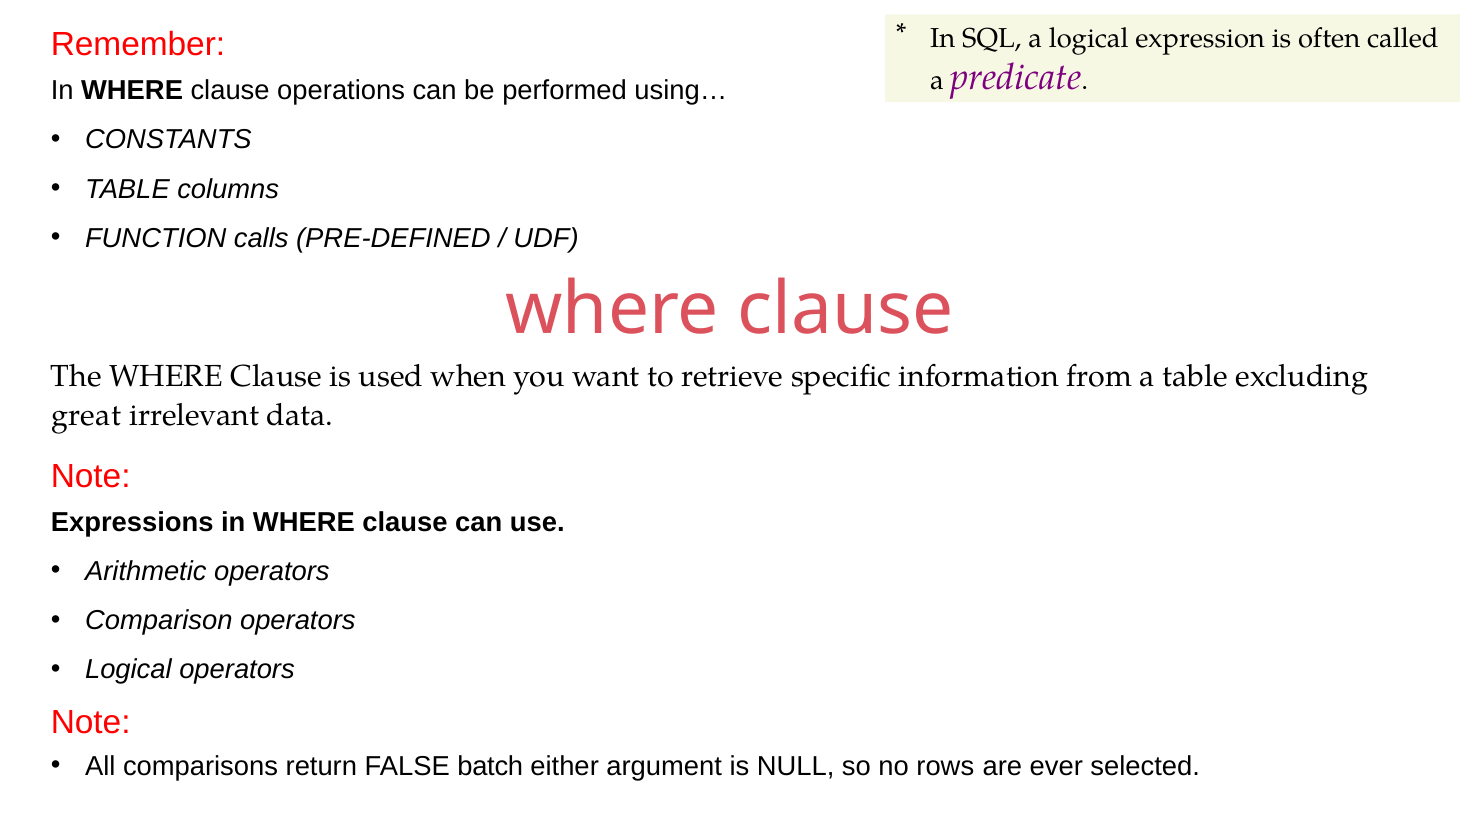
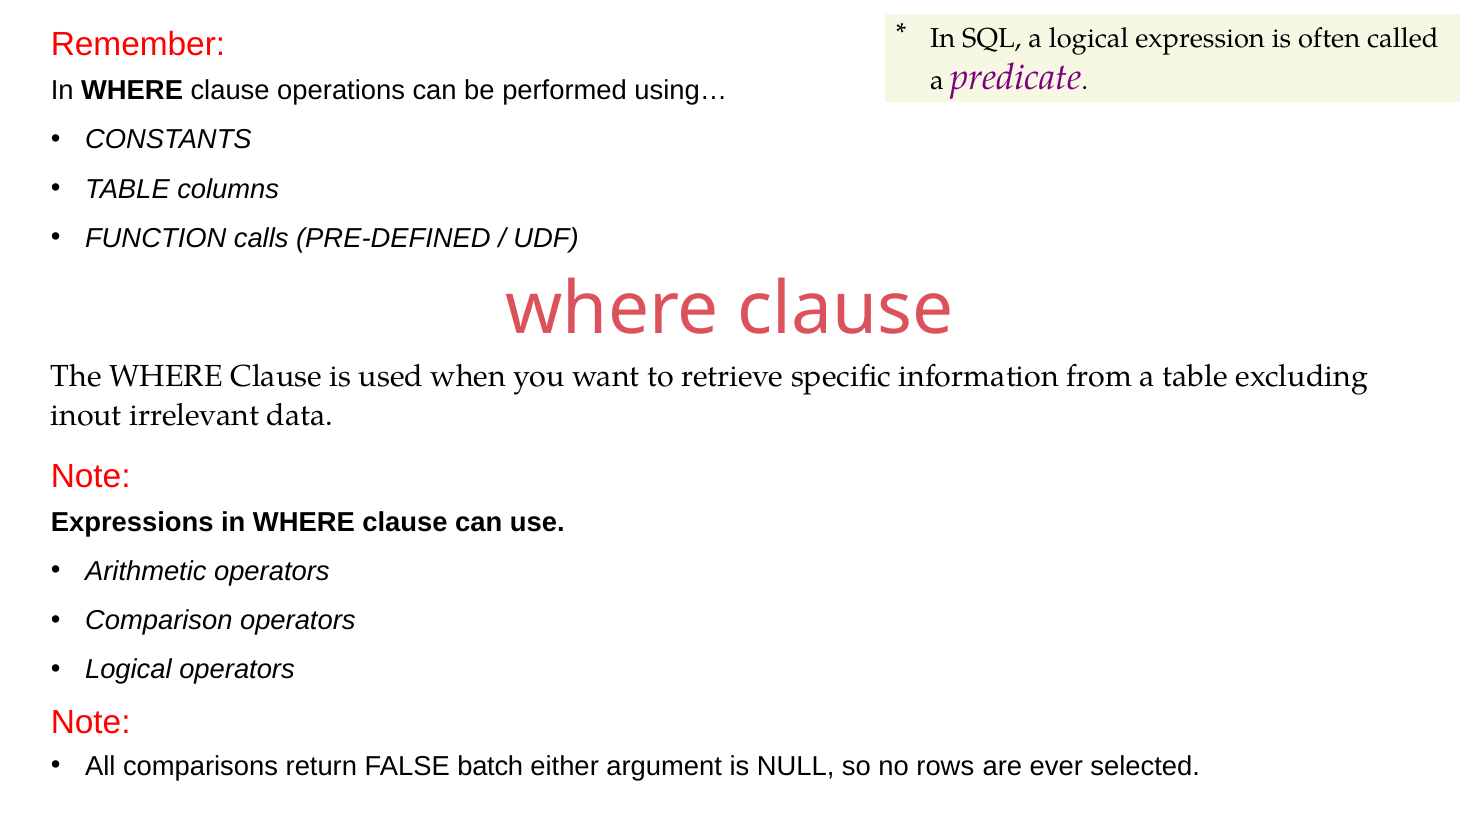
great: great -> inout (86, 416)
